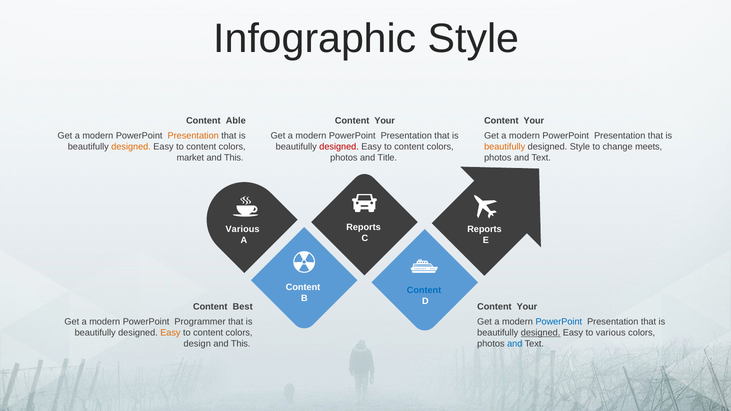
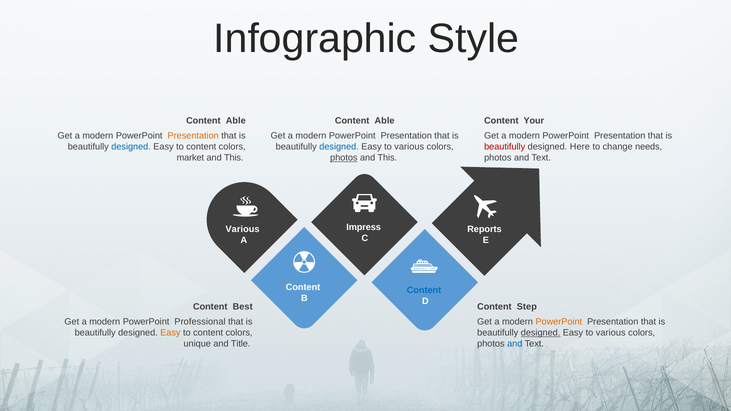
Your: Your -> Able (385, 121)
designed colour: orange -> blue (131, 147)
designed colour: red -> blue (339, 147)
content: content -> various (409, 147)
beautifully colour: orange -> red (505, 147)
designed Style: Style -> Here (580, 147)
meets: meets -> needs (649, 147)
photos underline: none -> present (344, 158)
Title: Title -> This (387, 158)
Reports: Reports -> Impress (364, 228)
Your: Your -> Step (527, 307)
Programmer: Programmer -> Professional (200, 322)
PowerPoint colour: blue -> orange (559, 322)
design: design -> unique (197, 344)
This: This -> Title (241, 344)
